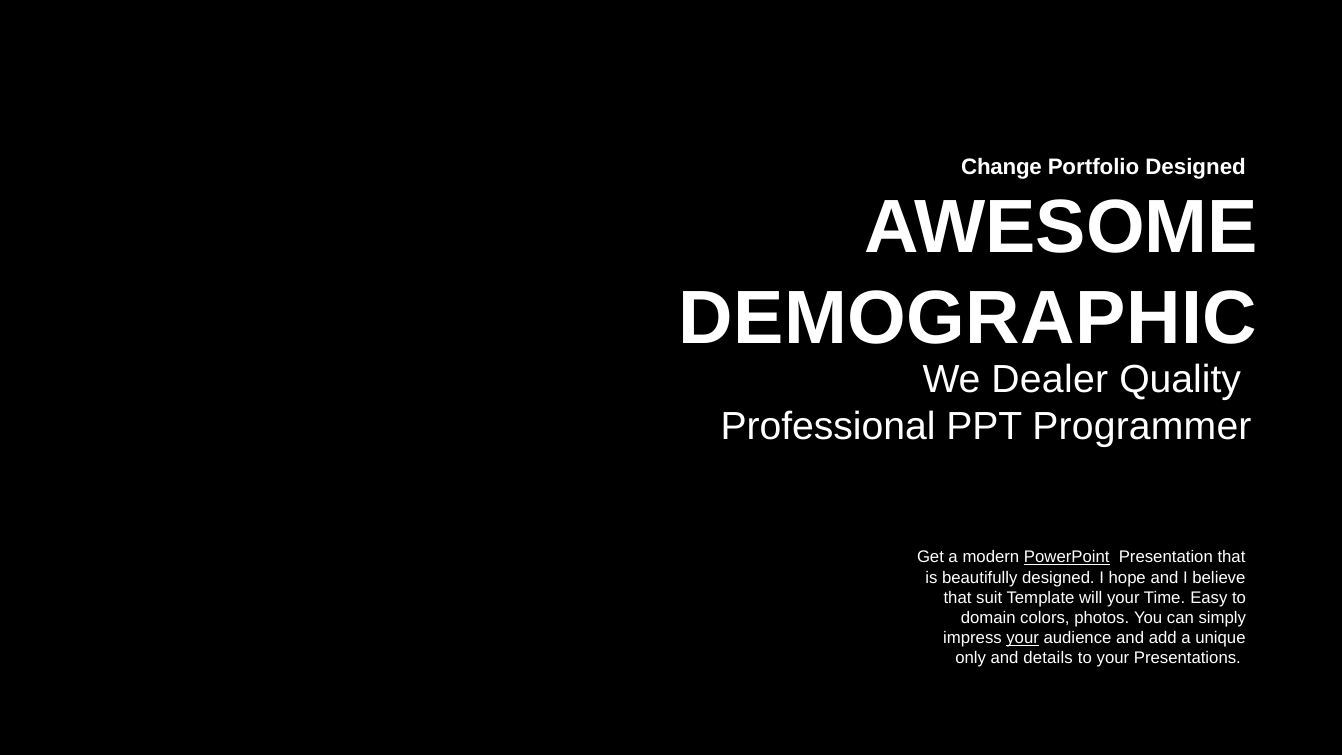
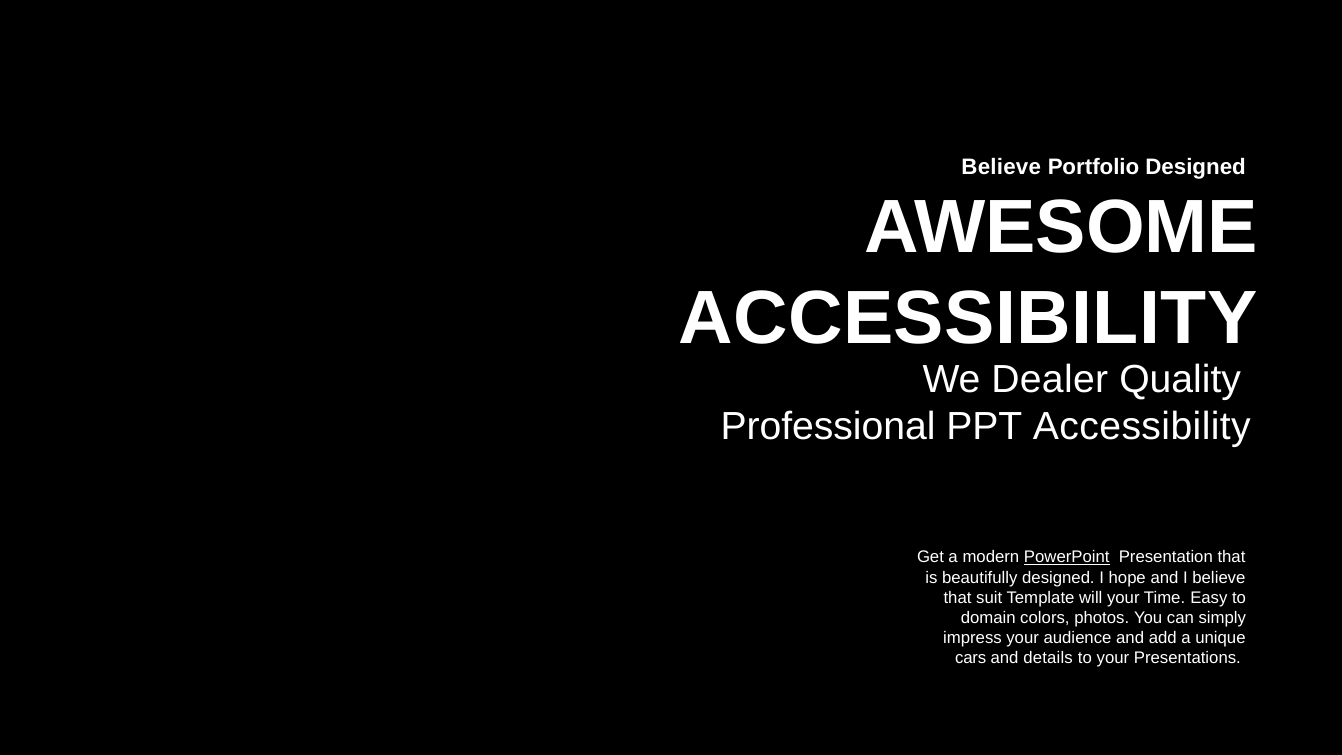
Change: Change -> Believe (1001, 168)
DEMOGRAPHIC: DEMOGRAPHIC -> ACCESSIBILITY (968, 318)
PPT Programmer: Programmer -> Accessibility (1142, 427)
your underline: present -> none (1023, 638)
only: only -> cars (971, 658)
